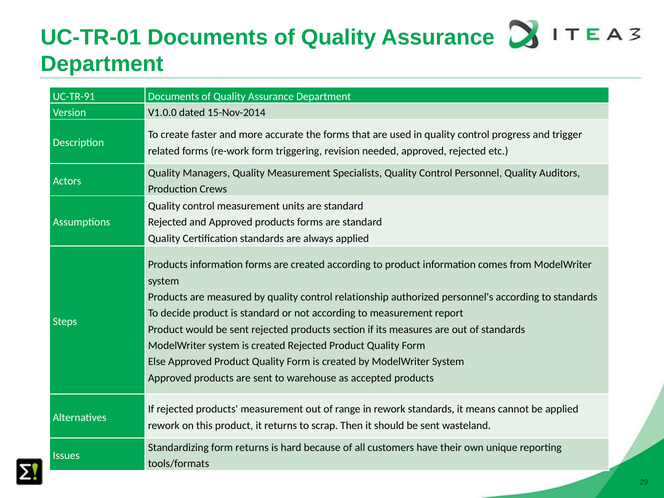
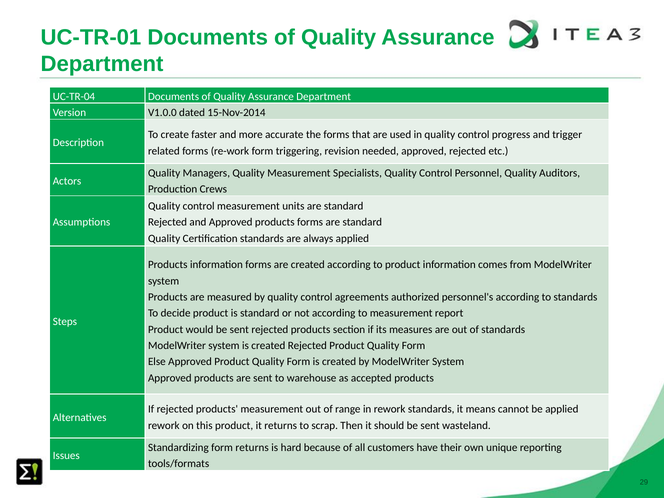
UC-TR-91: UC-TR-91 -> UC-TR-04 (74, 96)
relationship: relationship -> agreements (362, 297)
